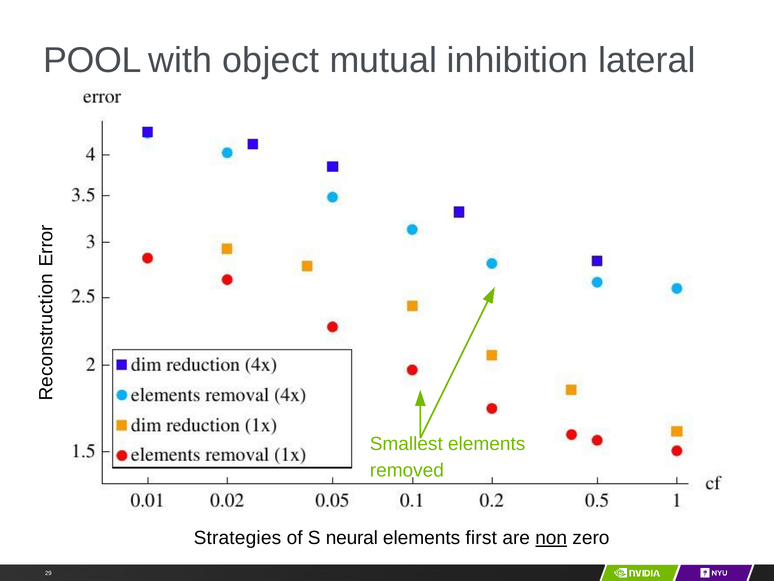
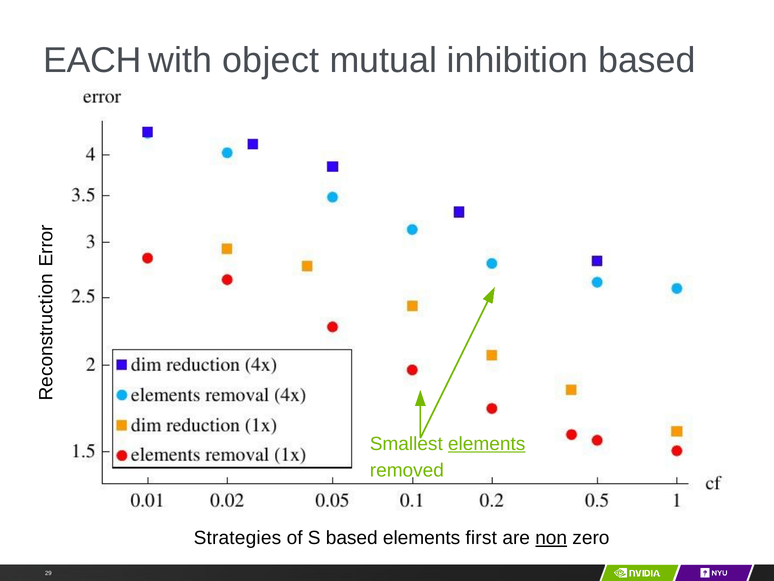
POOL: POOL -> EACH (92, 60)
inhibition lateral: lateral -> based (647, 60)
elements underline: none -> present (487, 443)
S neural: neural -> based (352, 537)
